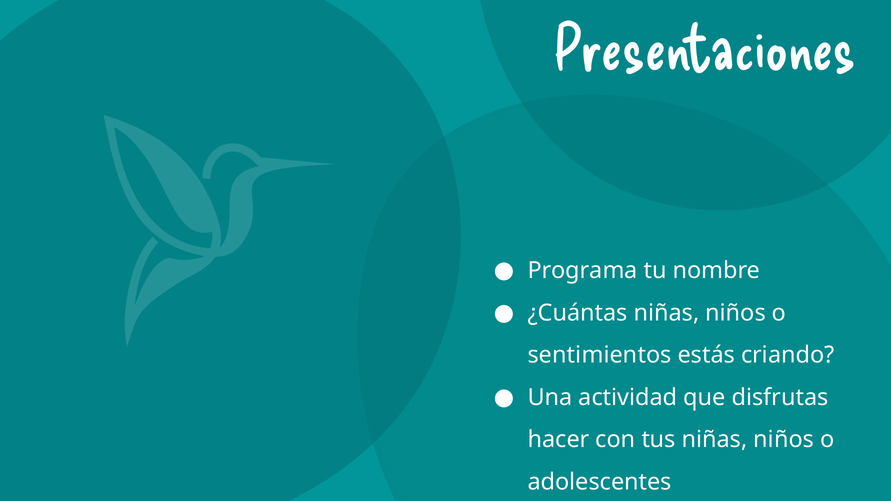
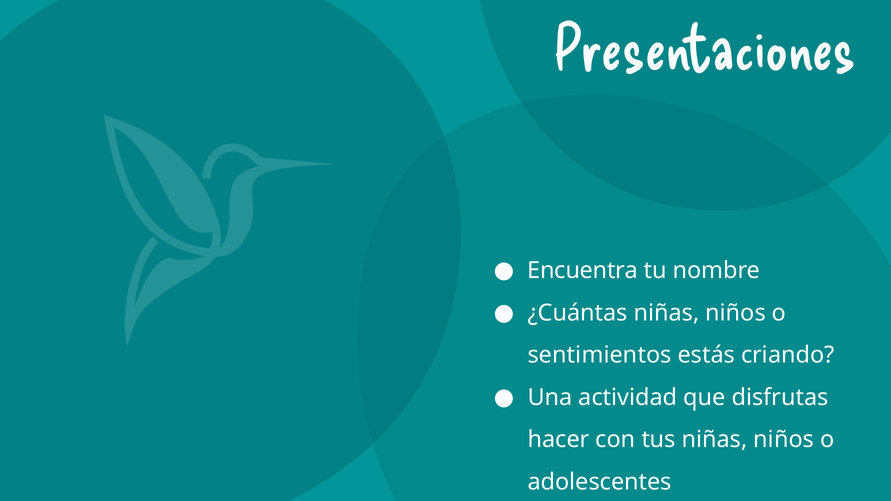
Programa: Programa -> Encuentra (583, 271)
